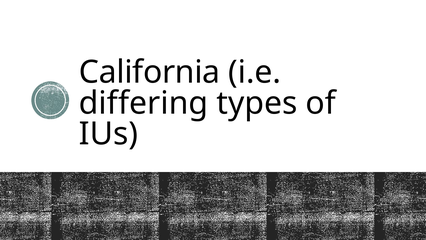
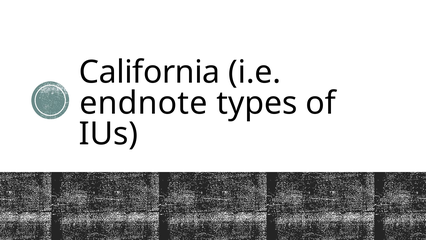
differing: differing -> endnote (143, 103)
